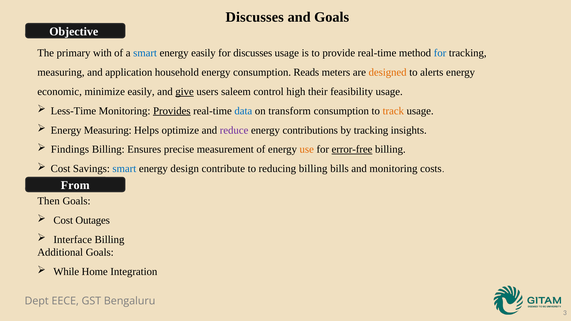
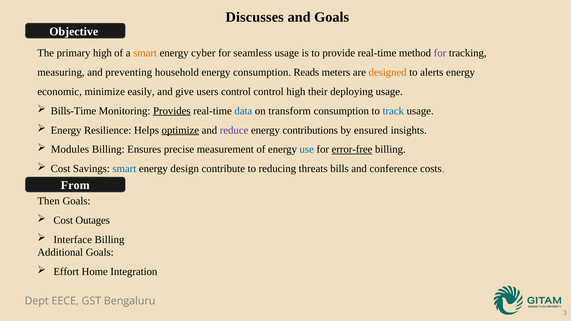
primary with: with -> high (102, 53)
smart colour: blue -> orange (145, 53)
energy easily: easily -> cyber (203, 53)
for discusses: discusses -> seamless (253, 53)
for colour: blue -> purple (440, 53)
application: application -> preventing (129, 72)
give underline: present -> none (185, 92)
users saleem: saleem -> control (236, 92)
feasibility: feasibility -> deploying (352, 92)
Less-Time: Less-Time -> Bills-Time (73, 111)
track colour: orange -> blue (393, 111)
Energy Measuring: Measuring -> Resilience (108, 130)
optimize underline: none -> present (180, 130)
by tracking: tracking -> ensured (371, 130)
Findings: Findings -> Modules (70, 149)
use colour: orange -> blue (307, 149)
reducing billing: billing -> threats (313, 169)
and monitoring: monitoring -> conference (393, 169)
While: While -> Effort (66, 272)
